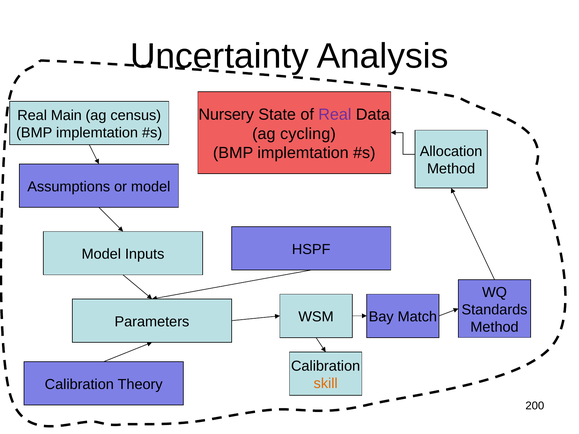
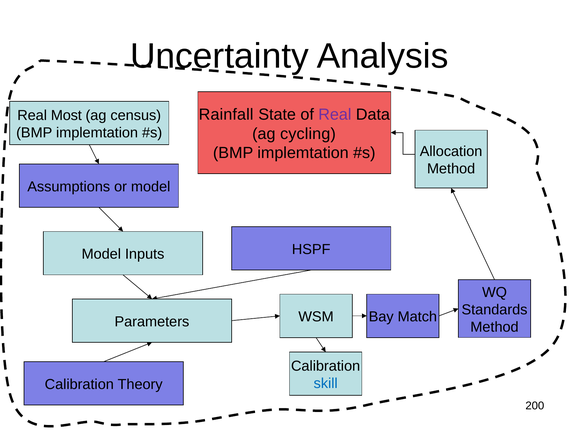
Nursery: Nursery -> Rainfall (226, 114)
Main: Main -> Most (66, 115)
skill colour: orange -> blue (326, 384)
